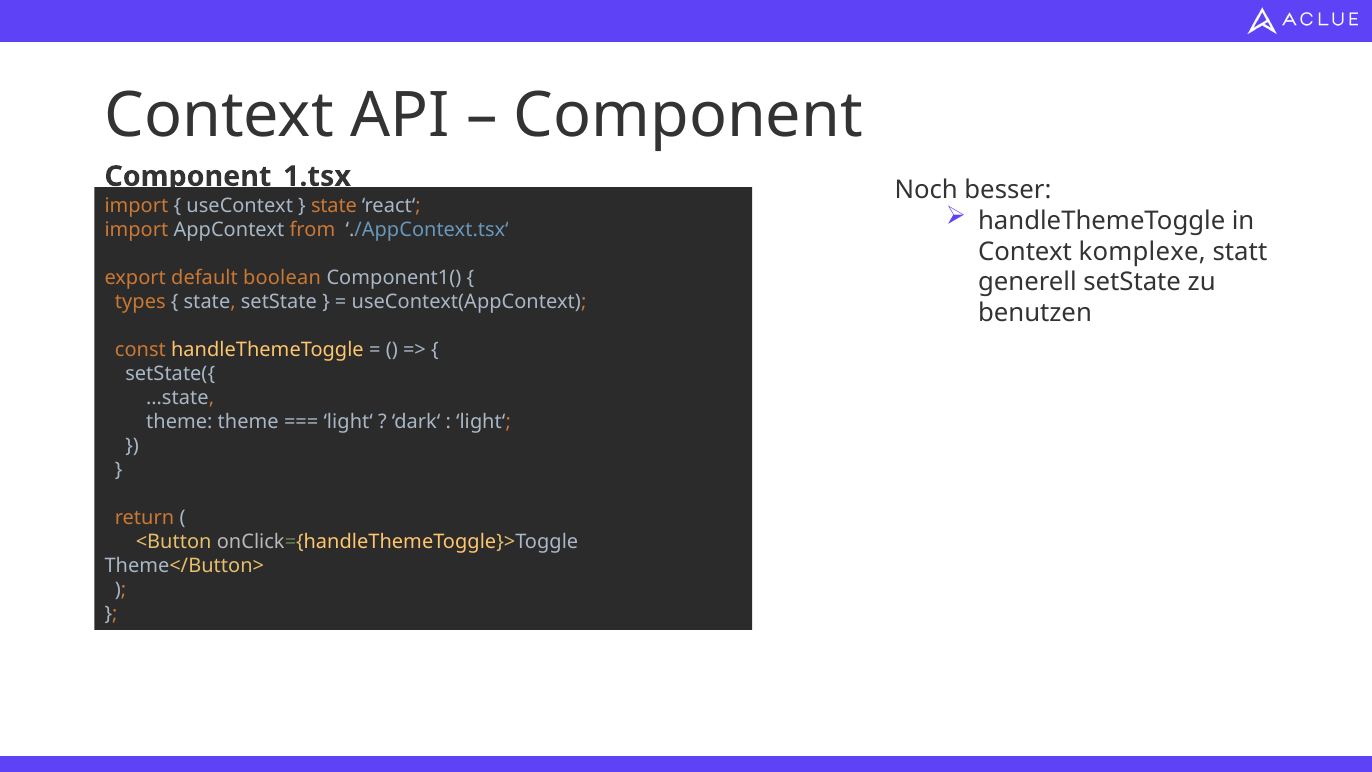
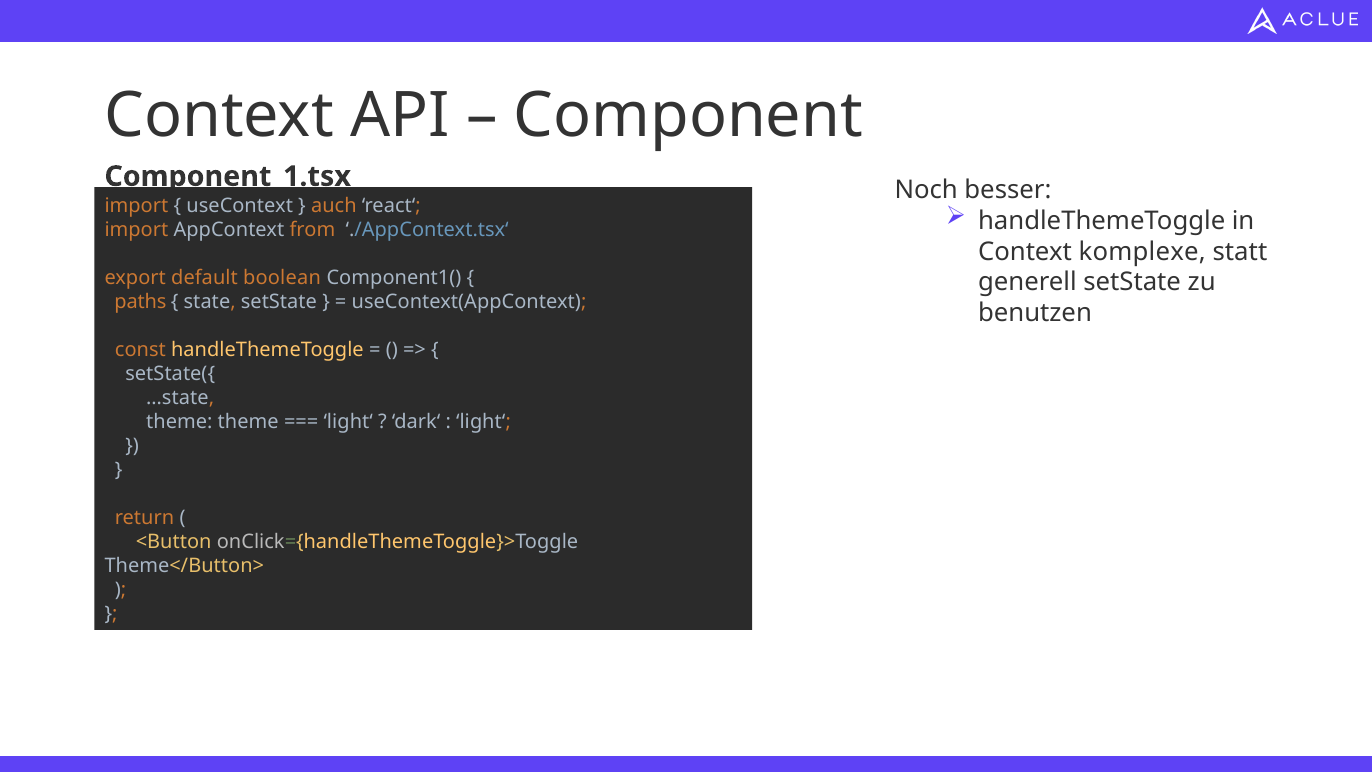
state: state -> auch (334, 206)
types: types -> paths (140, 302)
